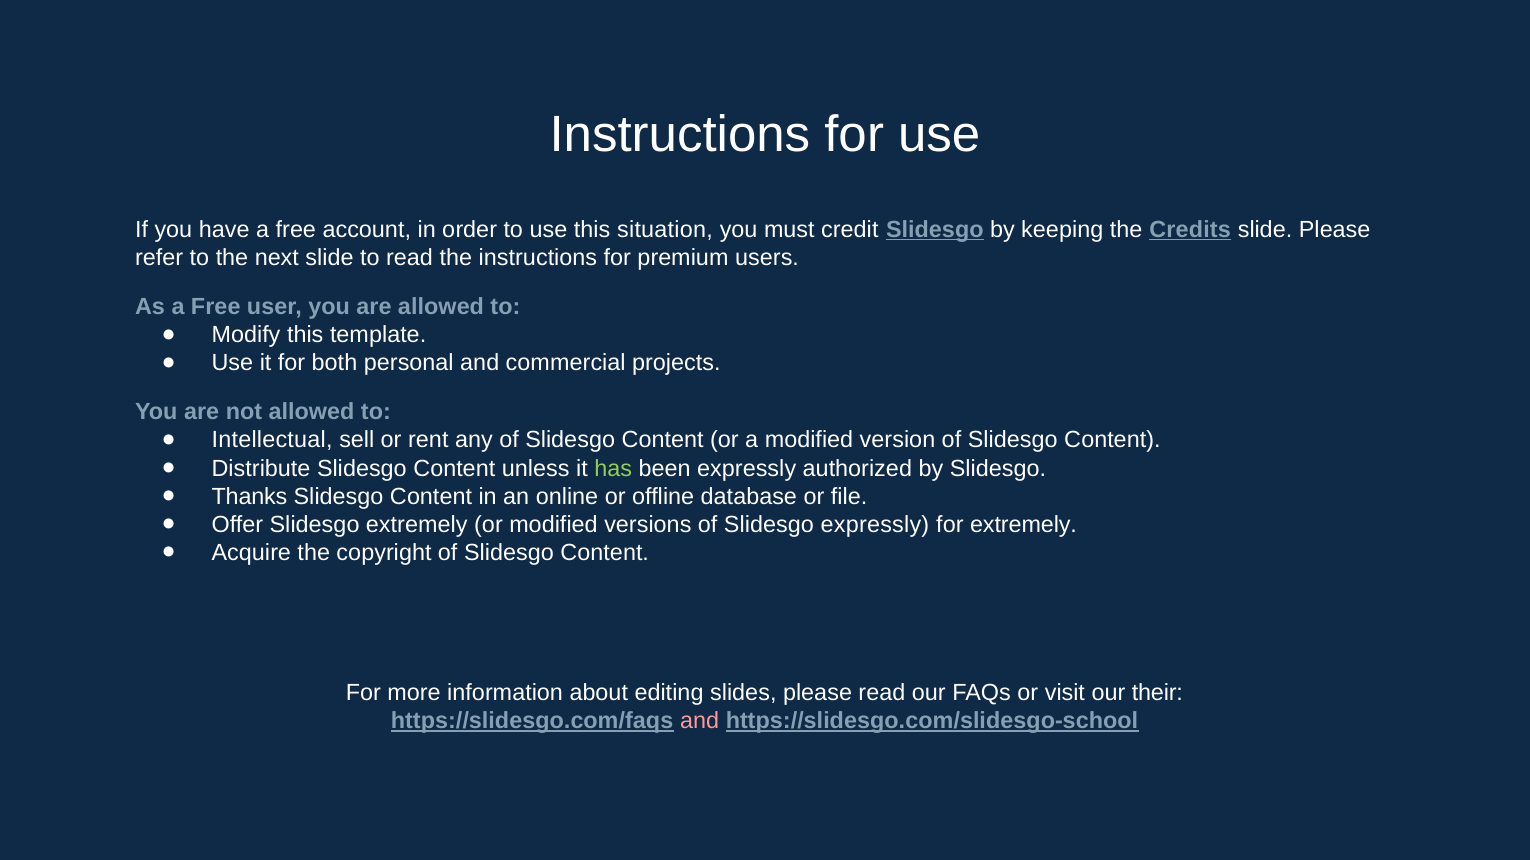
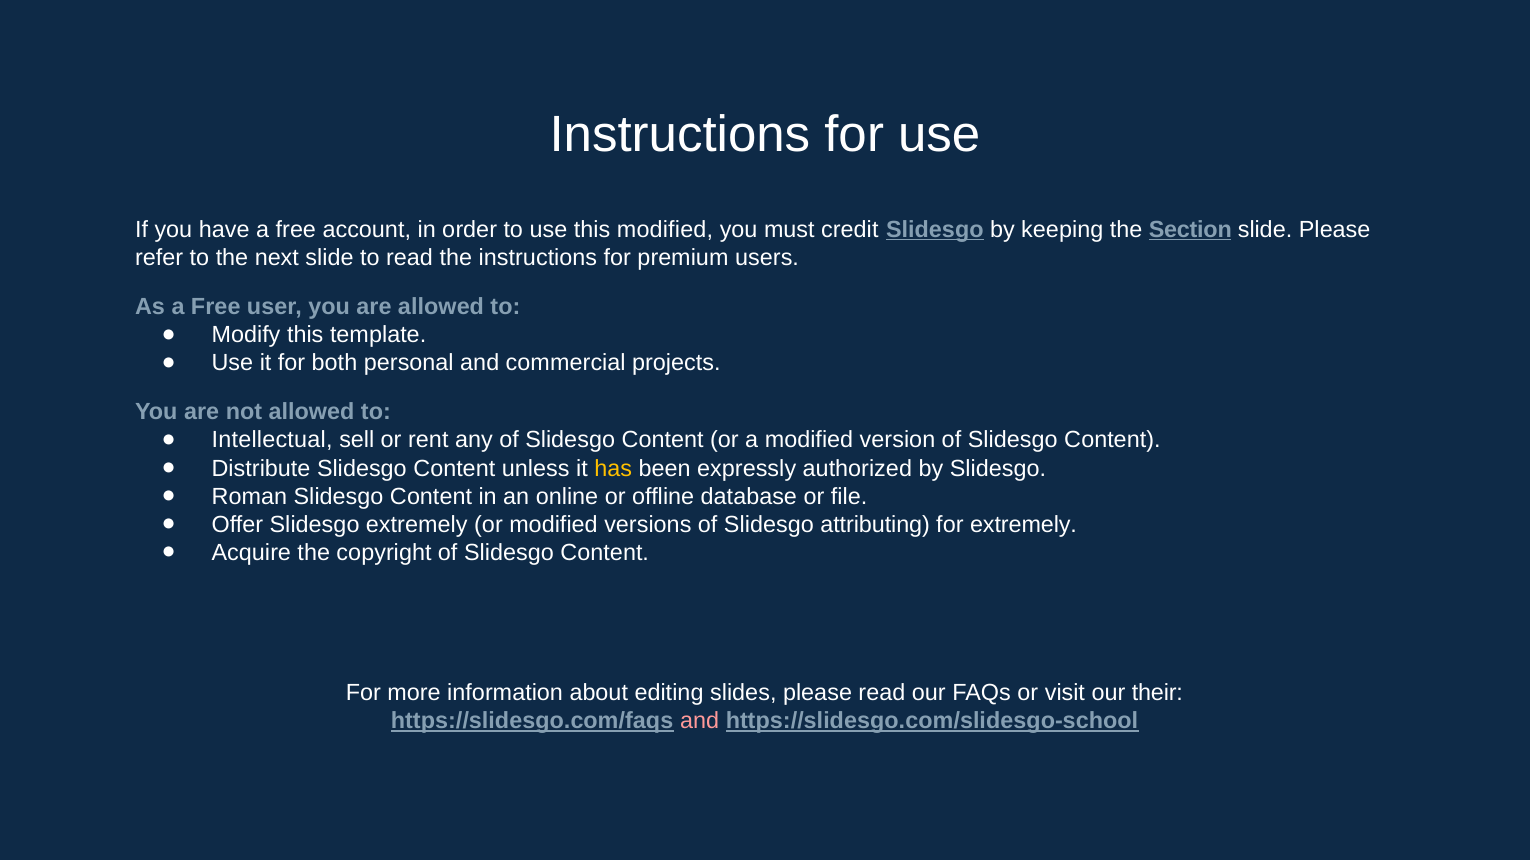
this situation: situation -> modified (665, 230)
Credits: Credits -> Section (1190, 230)
has colour: light green -> yellow (613, 469)
Thanks: Thanks -> Roman (249, 497)
Slidesgo expressly: expressly -> attributing (875, 525)
